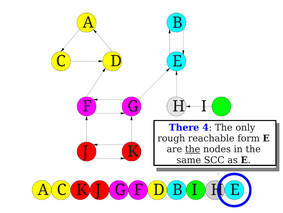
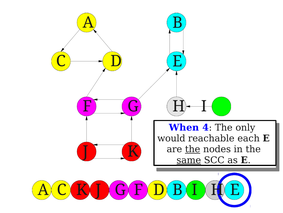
There: There -> When (184, 127)
rough: rough -> would (171, 138)
form: form -> each (249, 138)
same underline: none -> present (189, 160)
